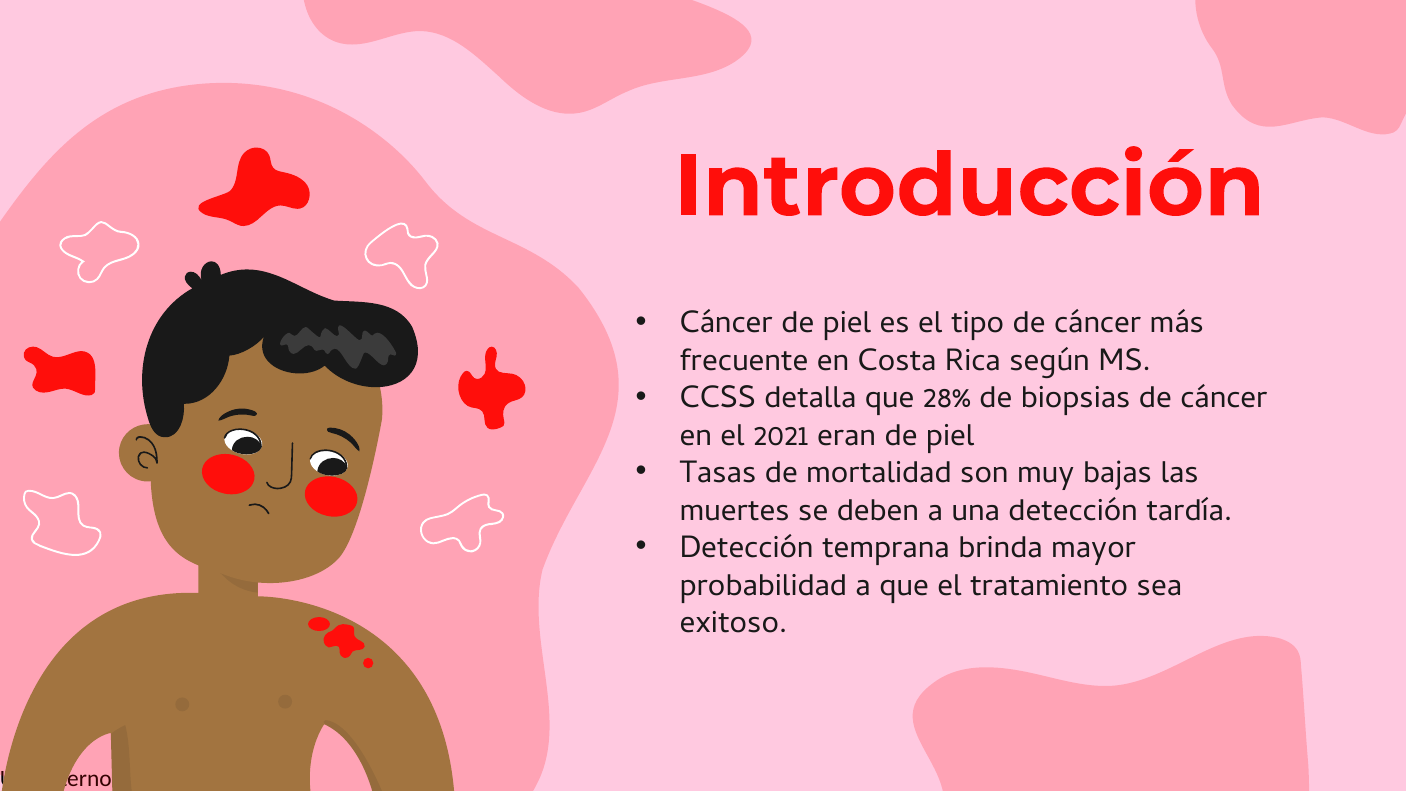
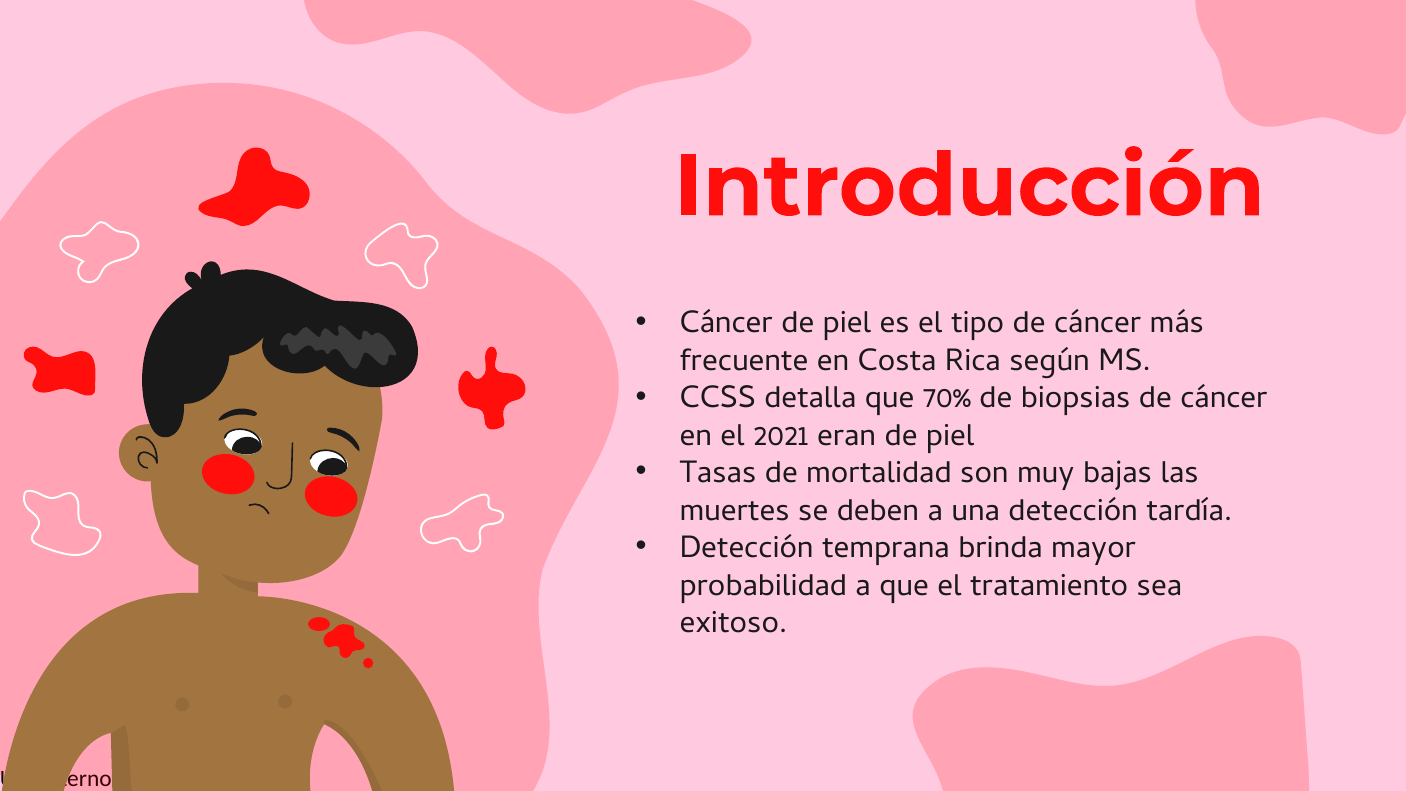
28%: 28% -> 70% (947, 397)
